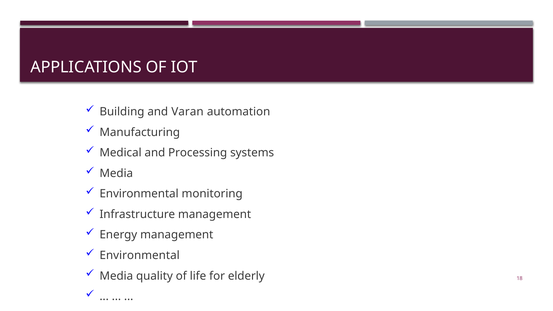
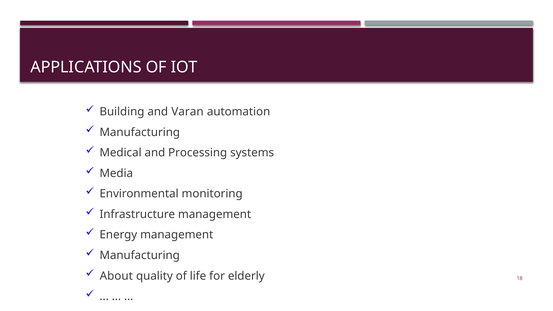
Environmental: Environmental -> Manufacturing (140, 255)
Media: Media -> About (116, 276)
